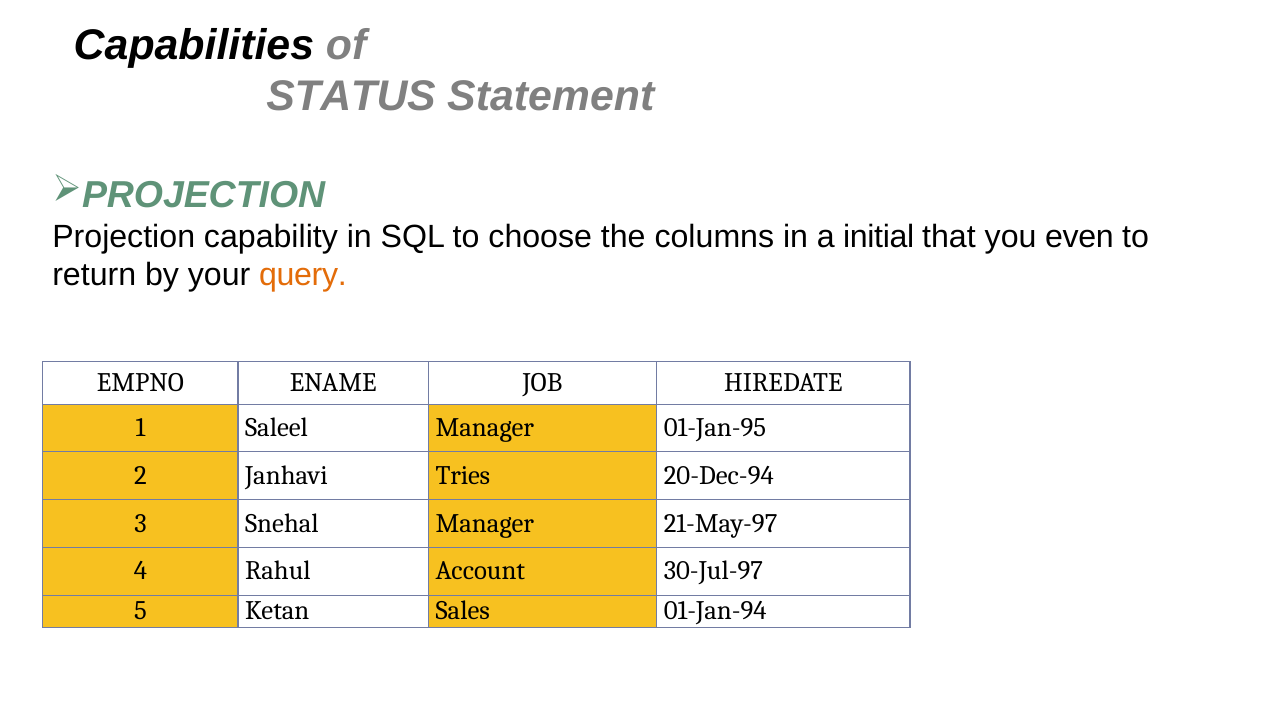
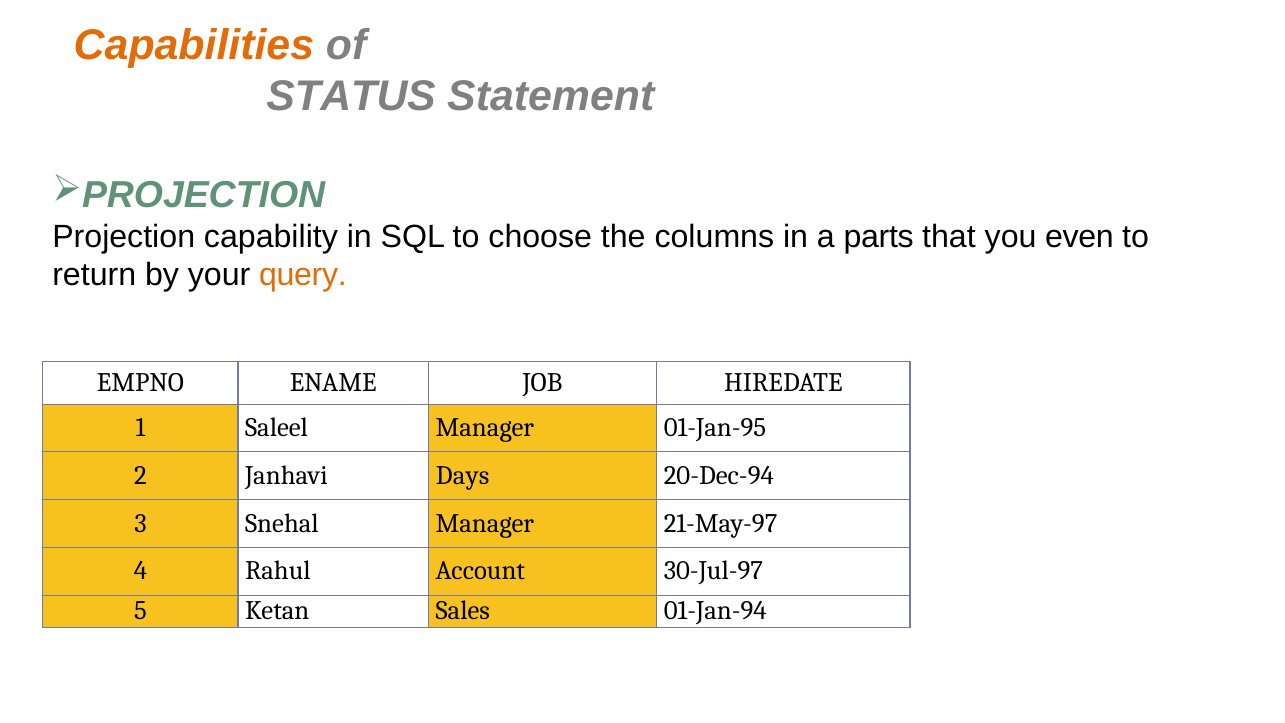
Capabilities colour: black -> orange (194, 45)
initial: initial -> parts (879, 237)
Tries: Tries -> Days (463, 475)
